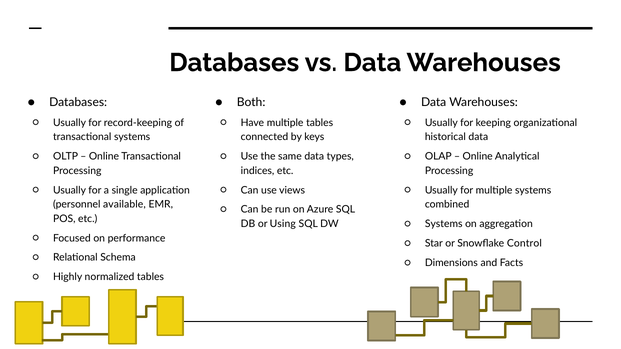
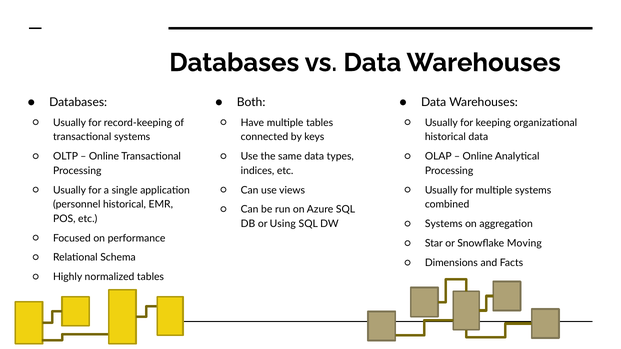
personnel available: available -> historical (125, 205)
Control: Control -> Moving (524, 244)
